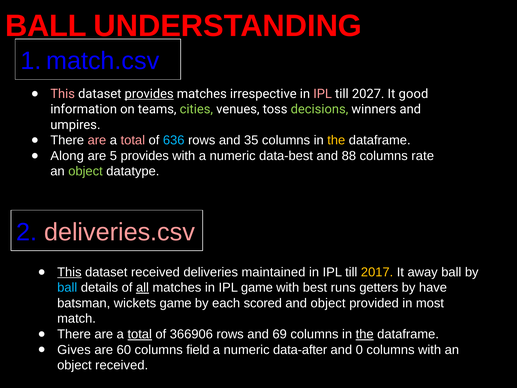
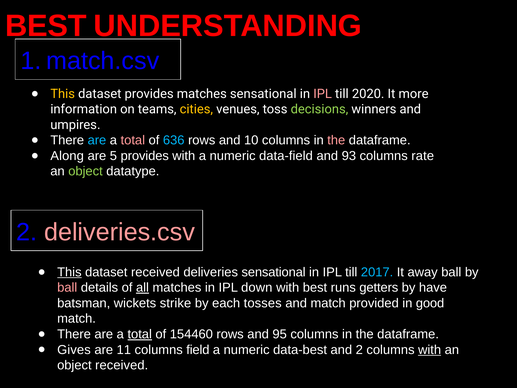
BALL: BALL -> BEST (46, 26)
This colour: pink -> yellow (63, 94)
provides underline: present -> none (149, 94)
matches irrespective: irrespective -> sensational (263, 94)
2027: 2027 -> 2020 (368, 94)
good: good -> more (414, 94)
cities colour: light green -> yellow (196, 109)
are colour: pink -> light blue (97, 140)
35: 35 -> 10 (251, 140)
the colour: yellow -> pink (336, 140)
data-best: data-best -> data-field (286, 156)
88: 88 -> 93 (349, 156)
deliveries maintained: maintained -> sensational (274, 272)
2017 colour: yellow -> light blue (377, 272)
ball colour: light blue -> pink (67, 287)
IPL game: game -> down (257, 287)
wickets game: game -> strike (175, 303)
scored: scored -> tosses (263, 303)
and object: object -> match (328, 303)
most: most -> good (430, 303)
366906: 366906 -> 154460 (191, 334)
69: 69 -> 95 (280, 334)
the underline: present -> none (365, 334)
60: 60 -> 11 (124, 350)
data-after: data-after -> data-best (300, 350)
and 0: 0 -> 2 (359, 350)
with underline: none -> present (430, 350)
